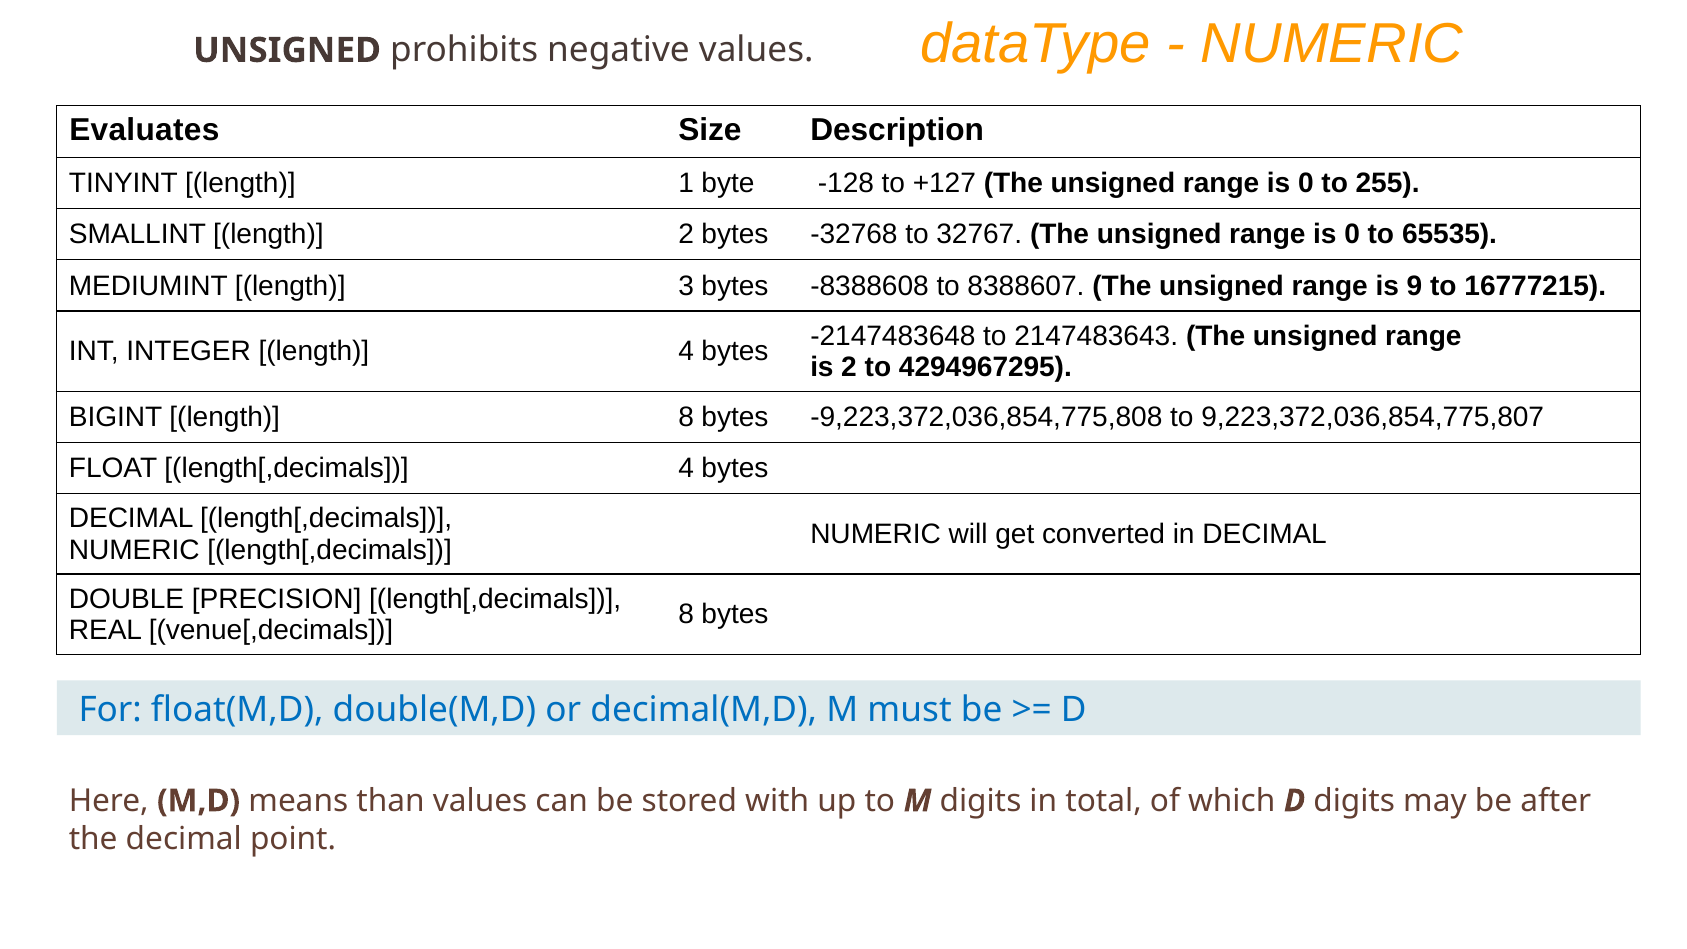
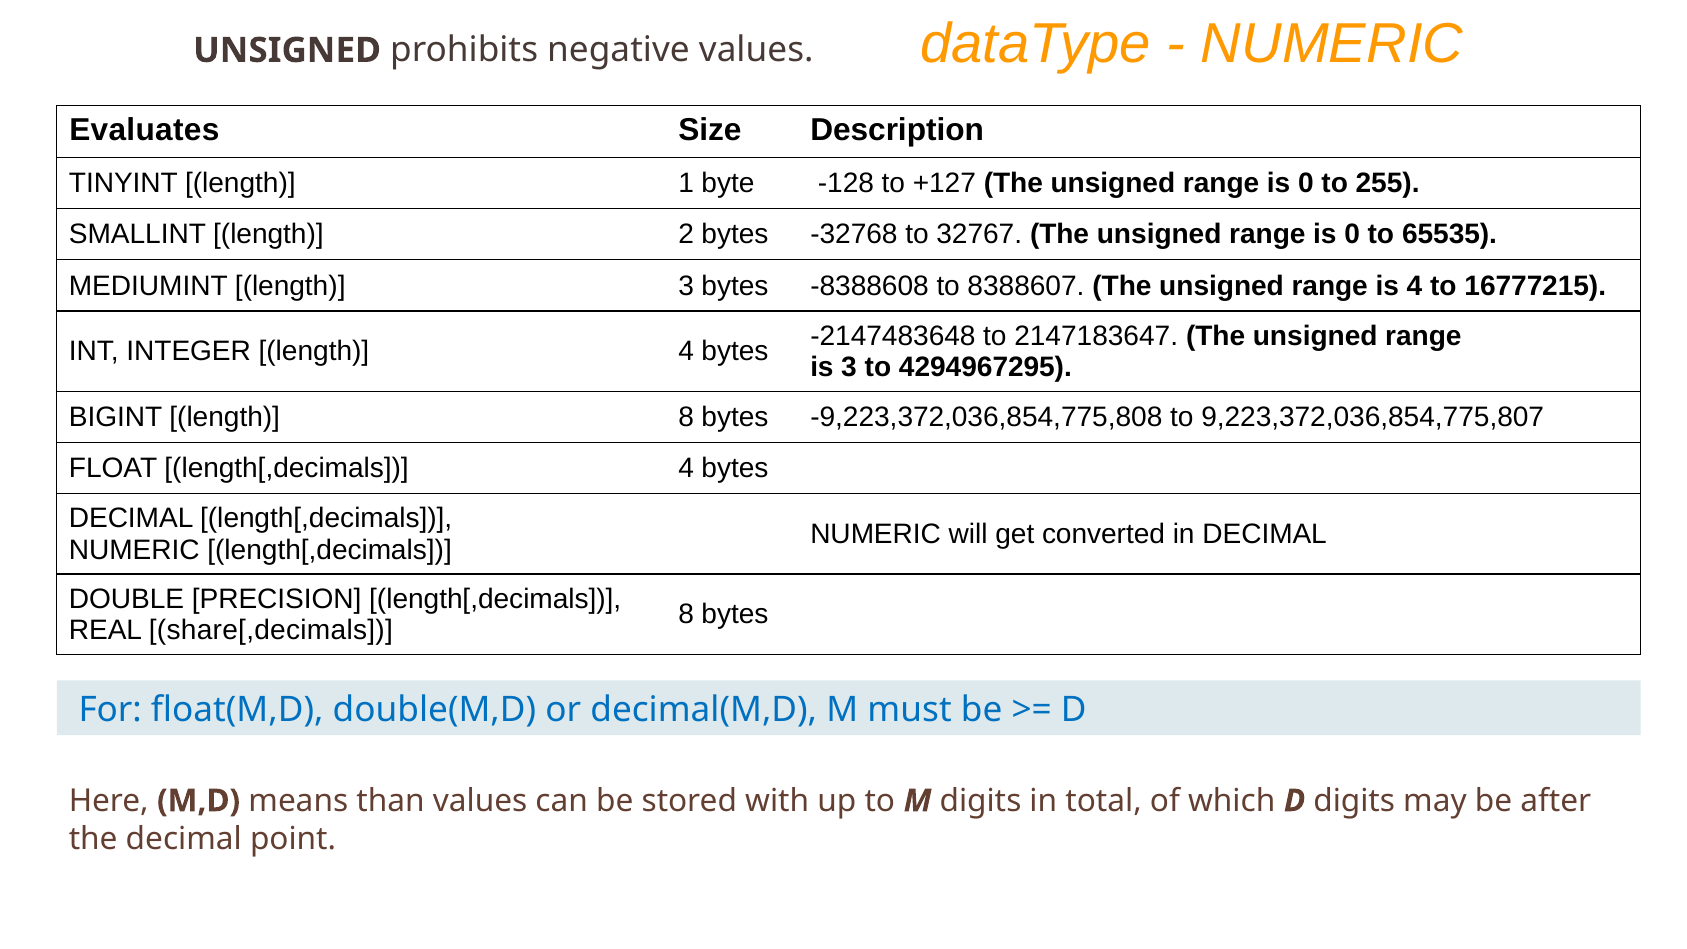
is 9: 9 -> 4 (1415, 286)
2147483643: 2147483643 -> 2147183647 (1096, 336)
is 2: 2 -> 3 (849, 367)
venue[,decimals: venue[,decimals -> share[,decimals (271, 630)
